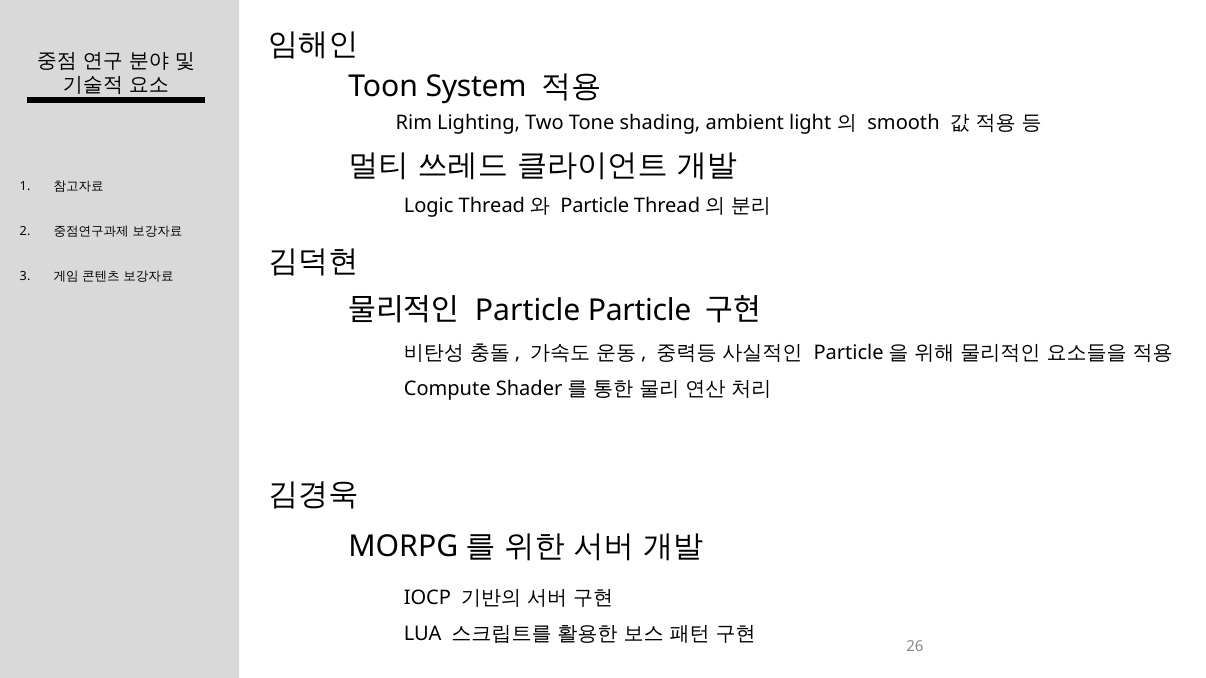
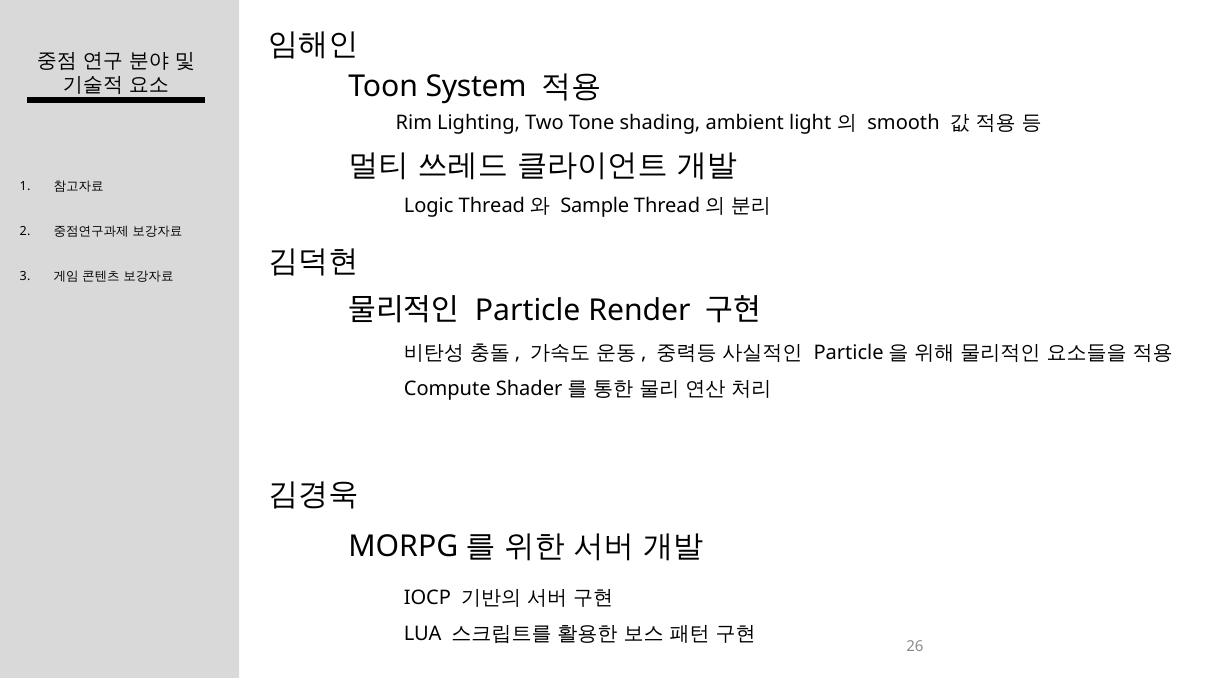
Particle: Particle -> Sample (595, 206)
Particle Particle: Particle -> Render (640, 311)
